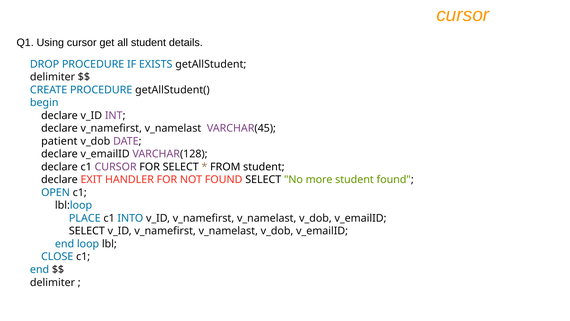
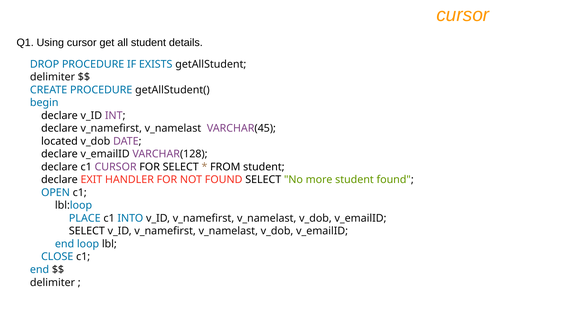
patient: patient -> located (59, 141)
